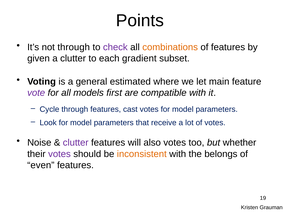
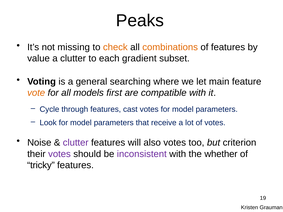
Points: Points -> Peaks (140, 21)
not through: through -> missing (74, 47)
check colour: purple -> orange (115, 47)
given: given -> value (39, 59)
estimated: estimated -> searching (130, 82)
vote colour: purple -> orange (36, 93)
whether: whether -> criterion (240, 143)
inconsistent colour: orange -> purple (142, 154)
belongs: belongs -> whether (221, 154)
even: even -> tricky (41, 165)
